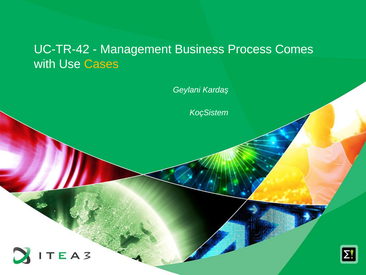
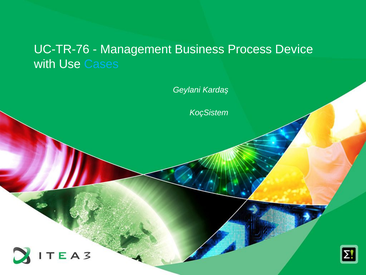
UC-TR-42: UC-TR-42 -> UC-TR-76 (62, 49)
Comes: Comes -> Device (294, 49)
Cases colour: yellow -> light blue (101, 64)
